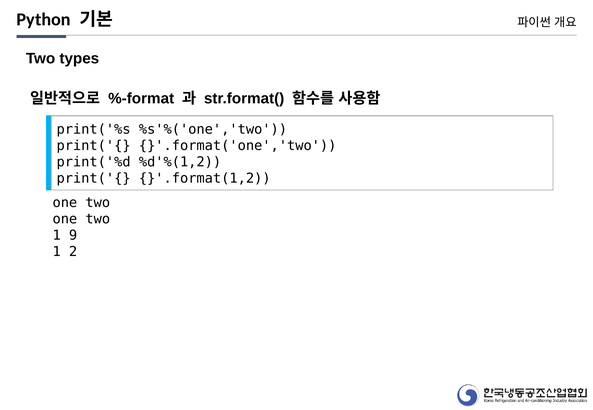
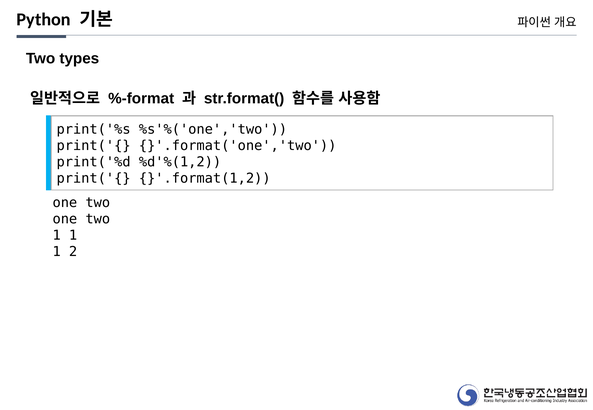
9: 9 -> 1 (73, 236)
